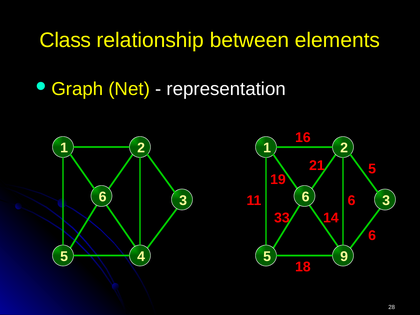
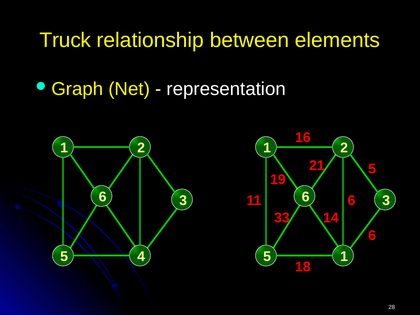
Class: Class -> Truck (65, 40)
5 9: 9 -> 1 (344, 257)
